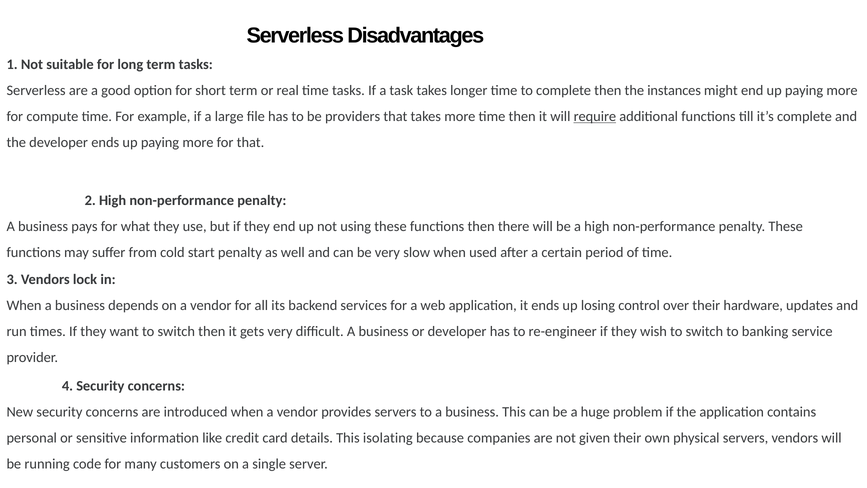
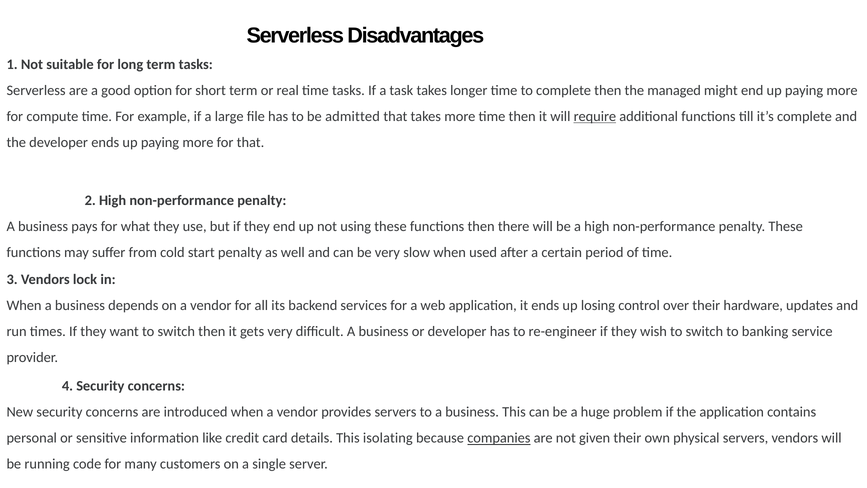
instances: instances -> managed (674, 90)
providers: providers -> admitted (353, 116)
companies underline: none -> present (499, 438)
